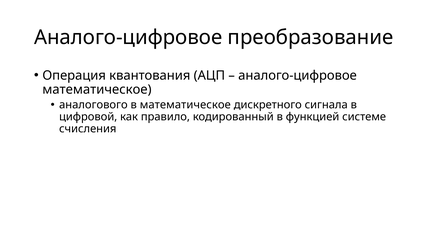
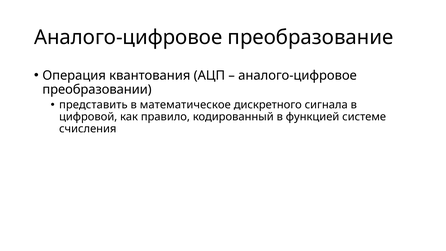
математическое: математическое -> преобразовании (97, 89)
аналогового: аналогового -> представить (93, 105)
